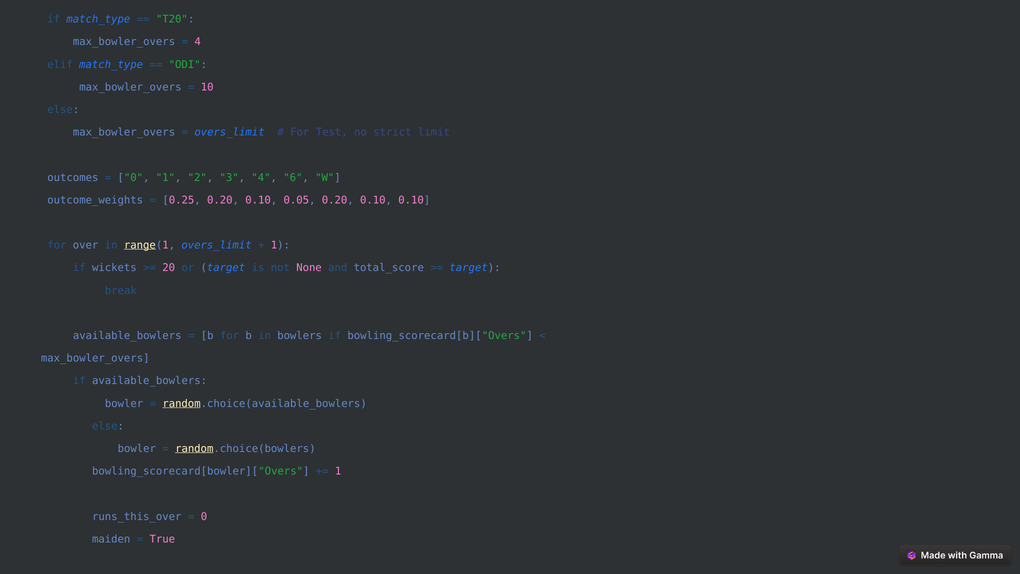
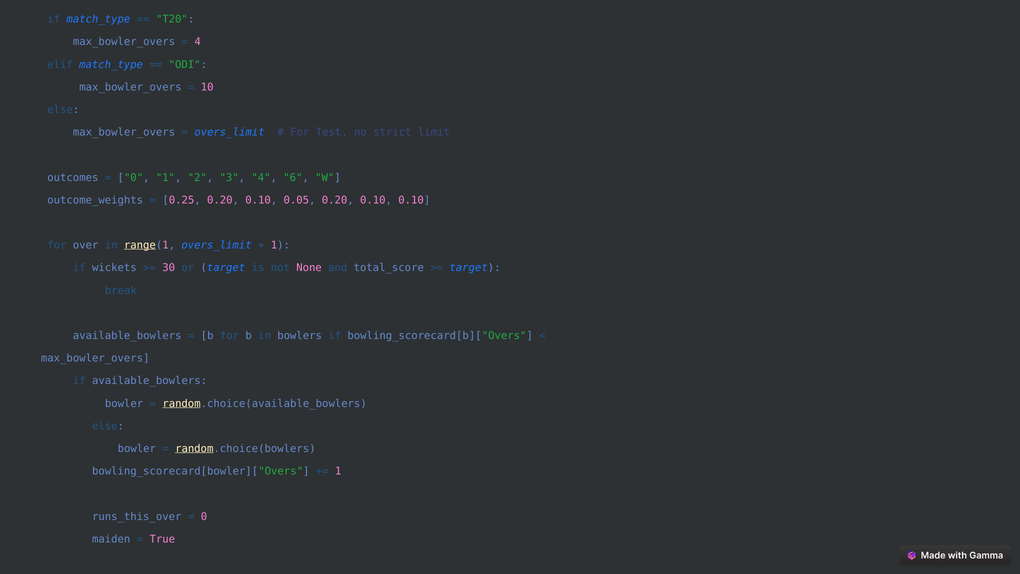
20: 20 -> 30 (169, 268)
